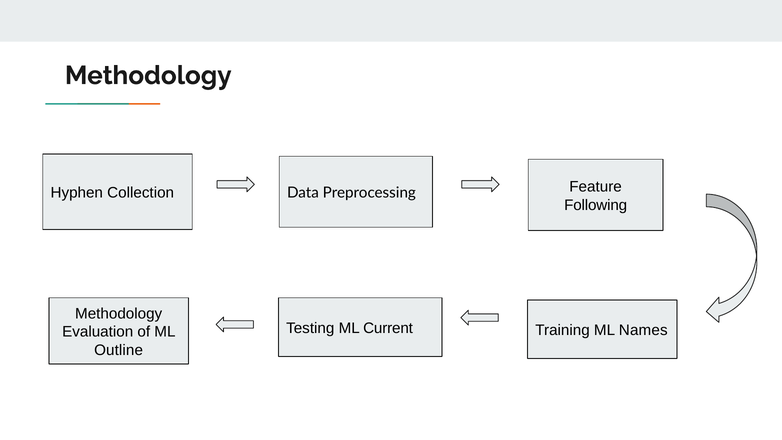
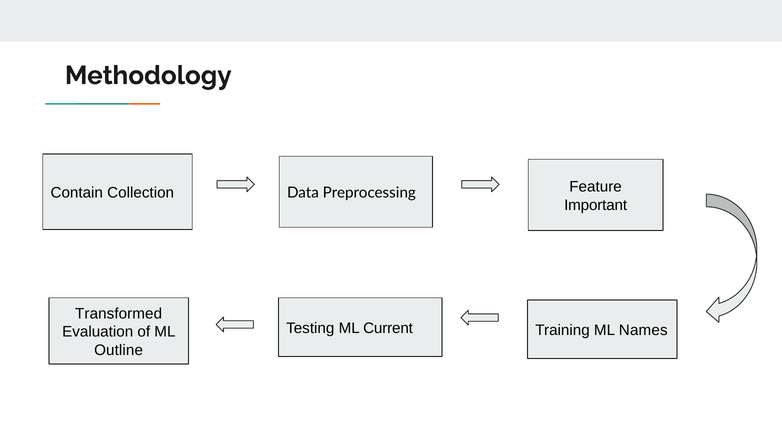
Hyphen: Hyphen -> Contain (77, 193)
Following: Following -> Important (596, 205)
Methodology: Methodology -> Transformed (119, 314)
